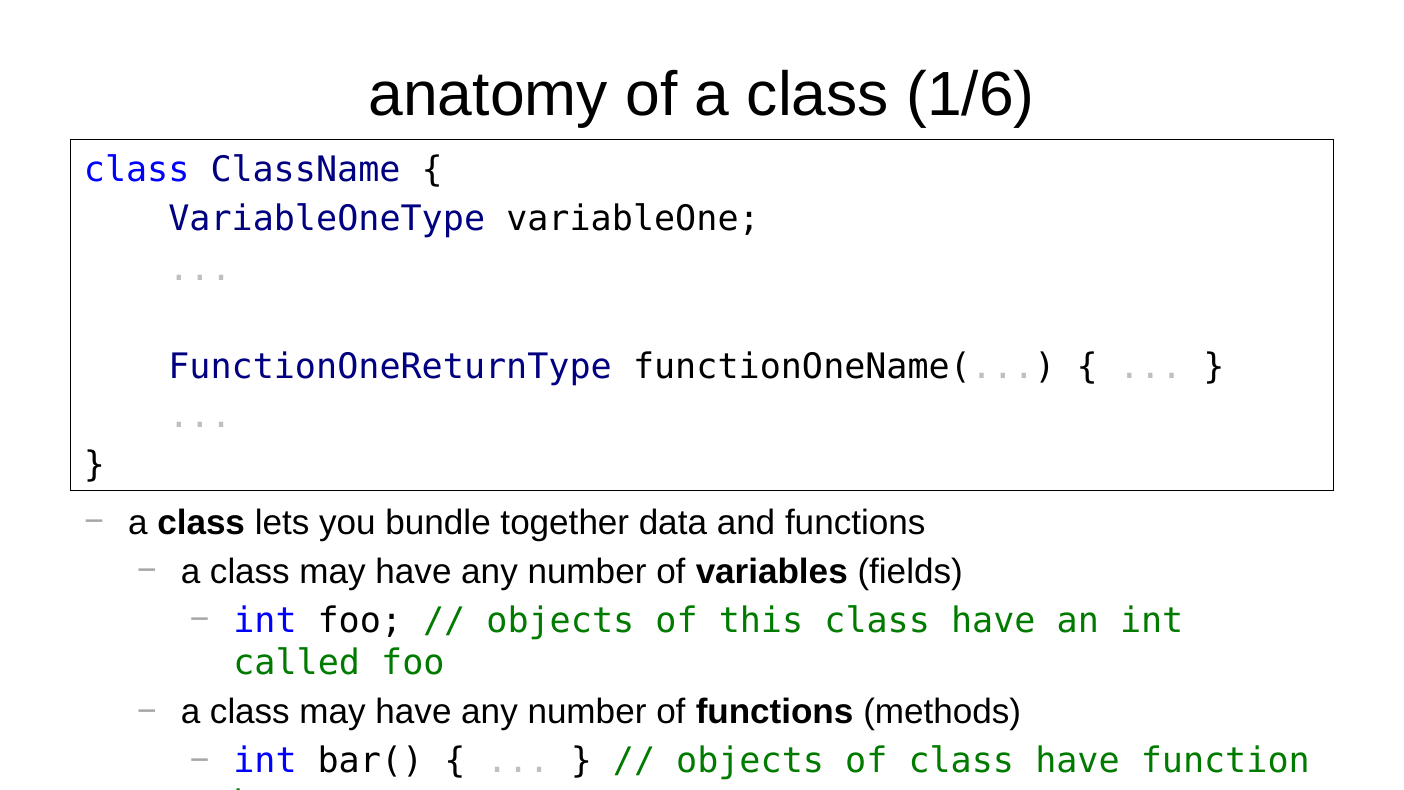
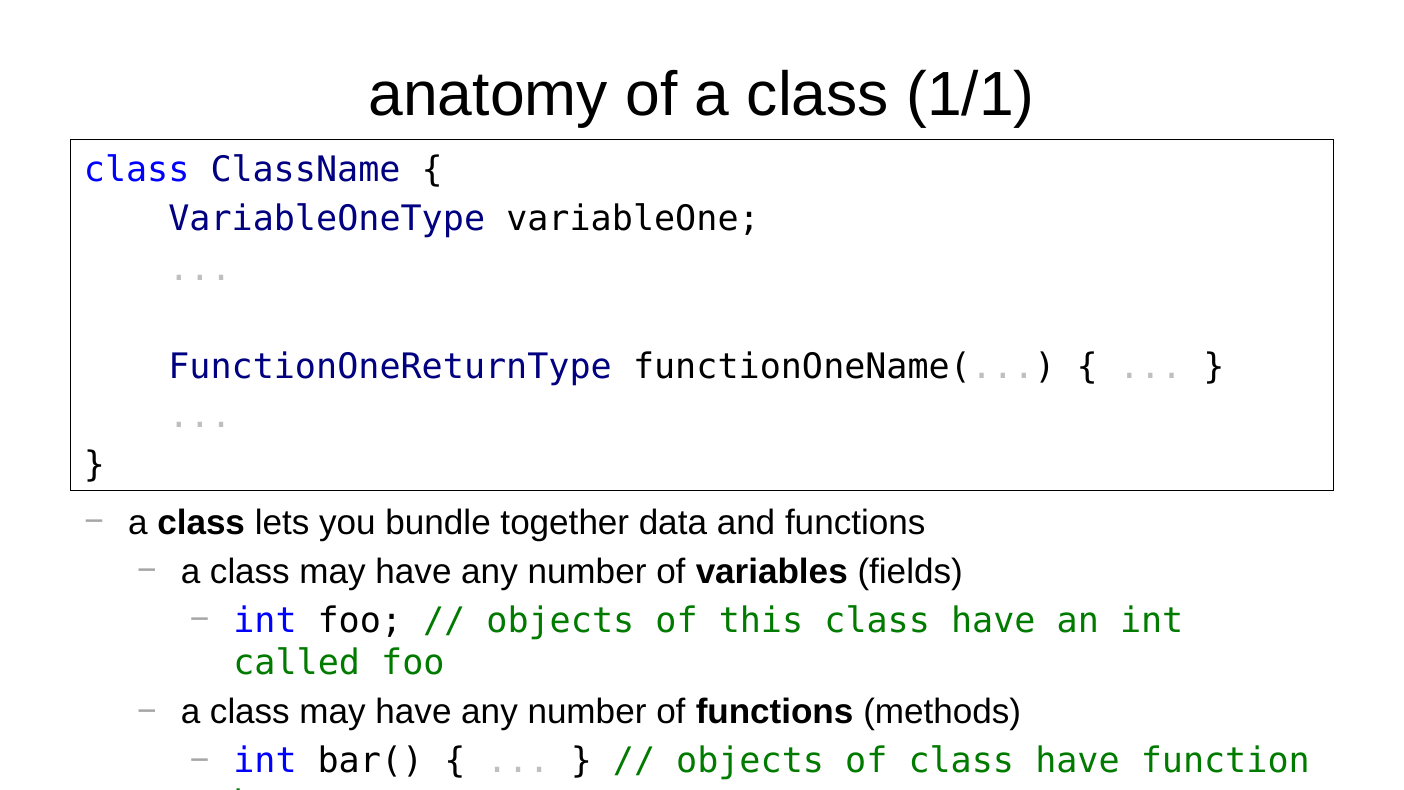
1/6: 1/6 -> 1/1 (971, 95)
